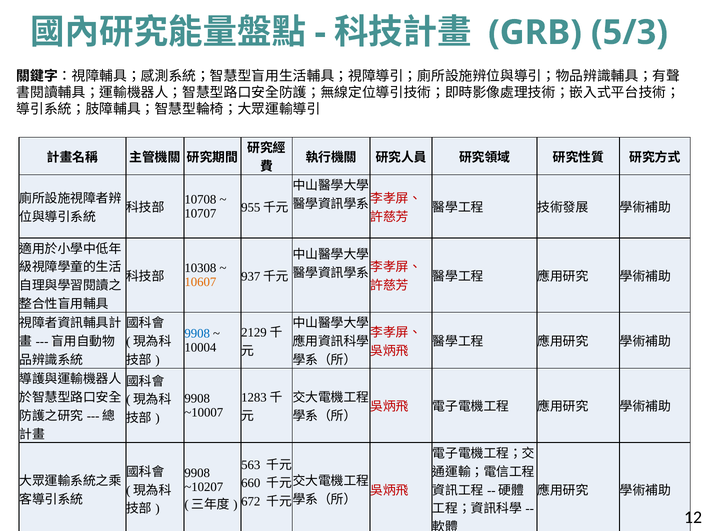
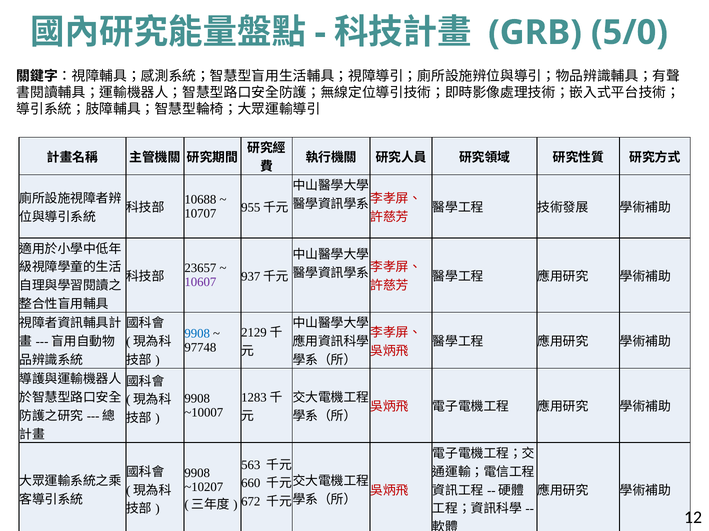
5/3: 5/3 -> 5/0 (629, 33)
10708: 10708 -> 10688 (200, 200)
10308: 10308 -> 23657 (200, 269)
10607 colour: orange -> purple (200, 283)
10004: 10004 -> 97748 (200, 348)
